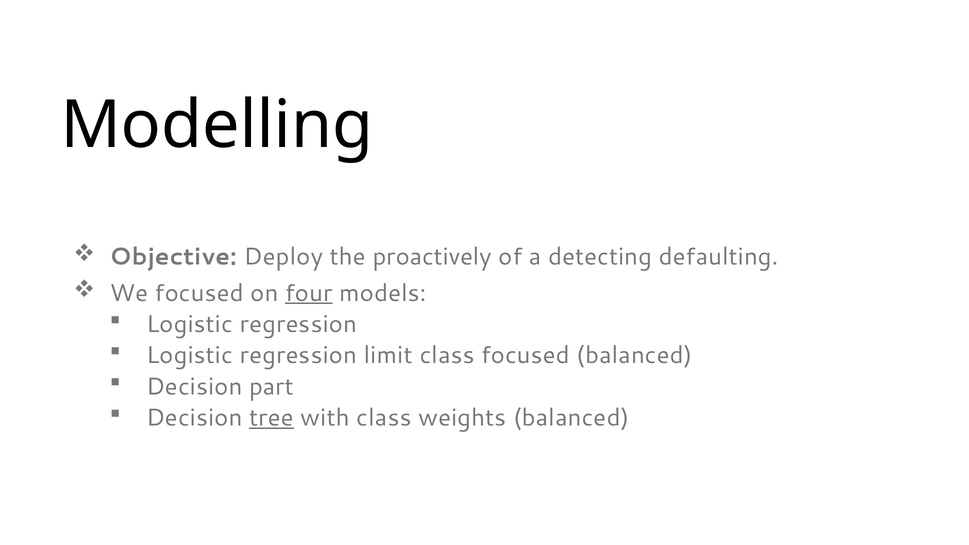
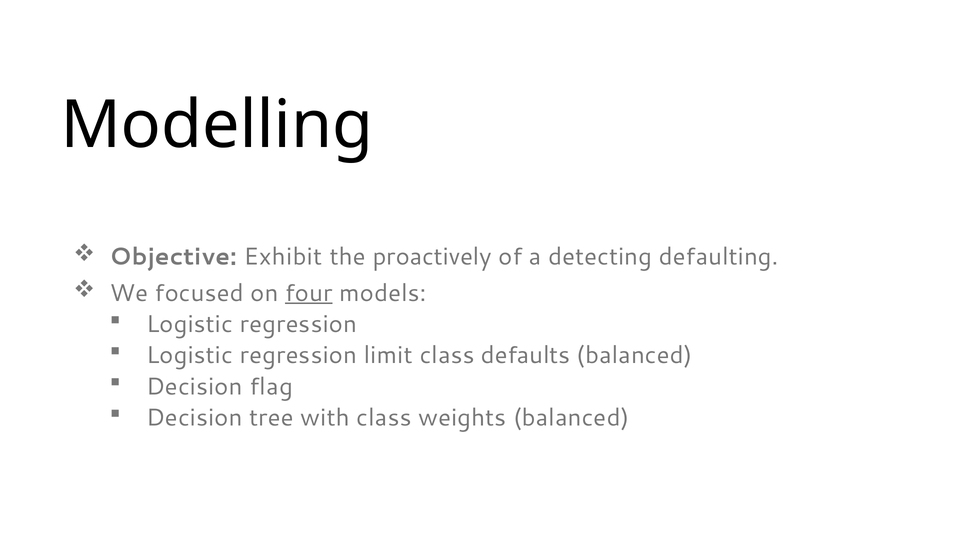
Deploy: Deploy -> Exhibit (283, 257)
class focused: focused -> defaults (526, 355)
part: part -> flag (271, 387)
tree underline: present -> none (271, 418)
